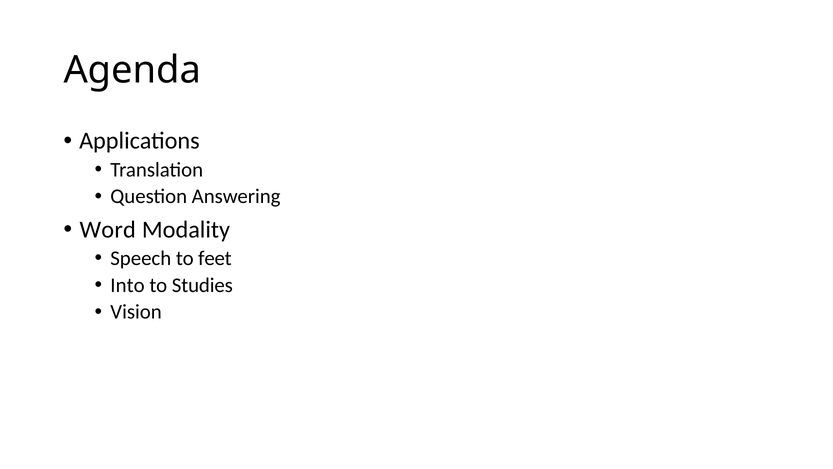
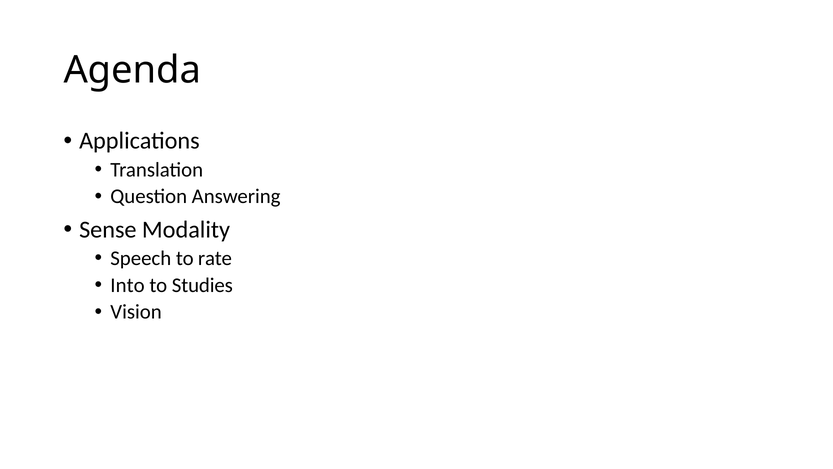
Word: Word -> Sense (108, 229)
feet: feet -> rate (215, 258)
